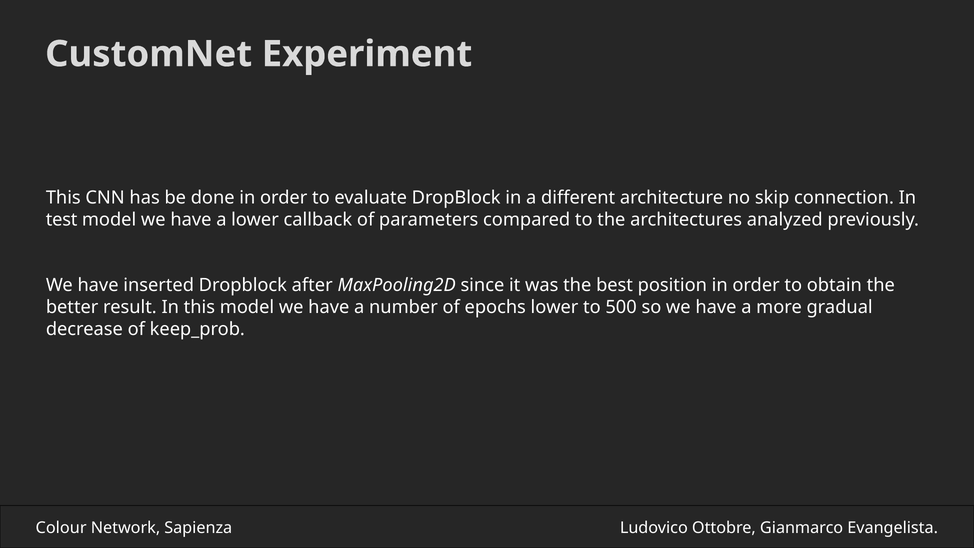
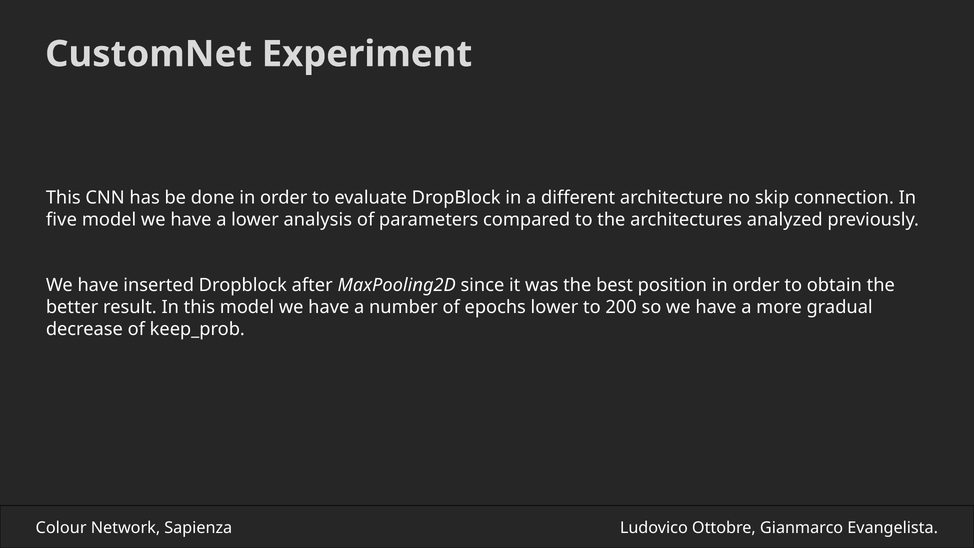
test: test -> five (61, 219)
callback: callback -> analysis (318, 219)
500: 500 -> 200 (621, 307)
